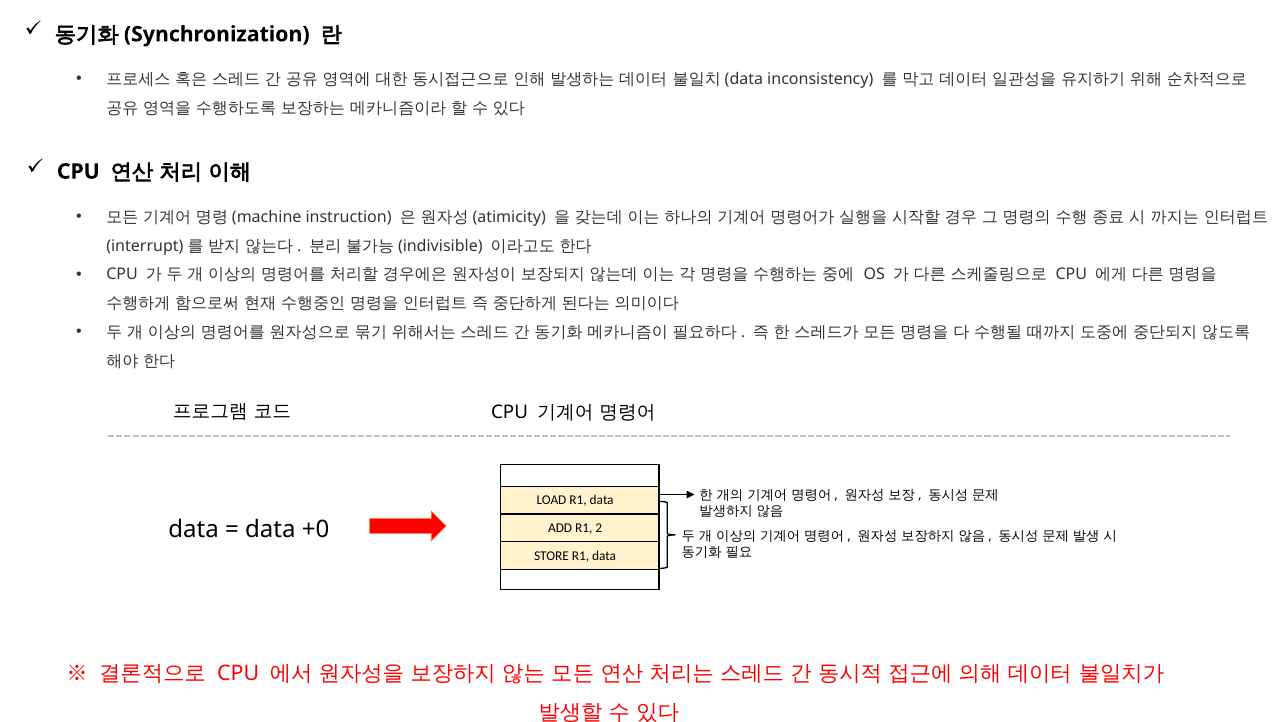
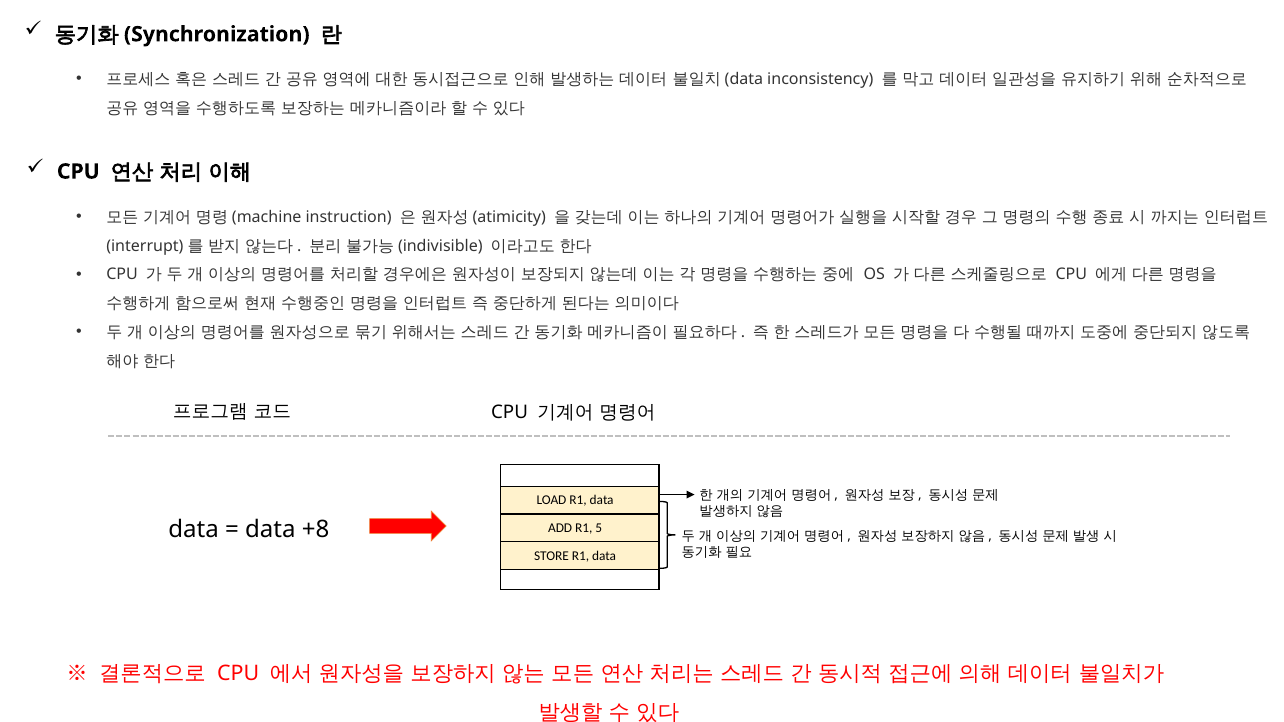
+0: +0 -> +8 (316, 530)
2: 2 -> 5 (599, 529)
